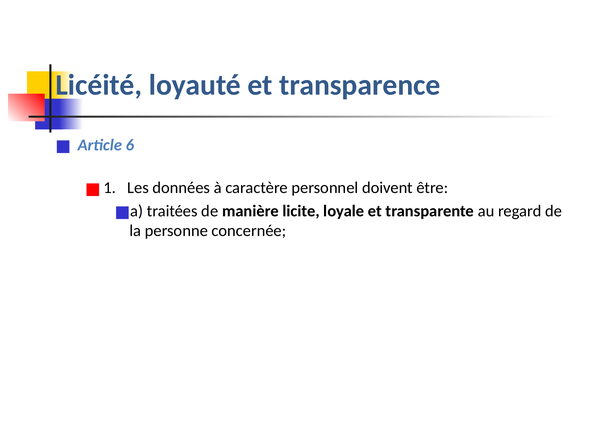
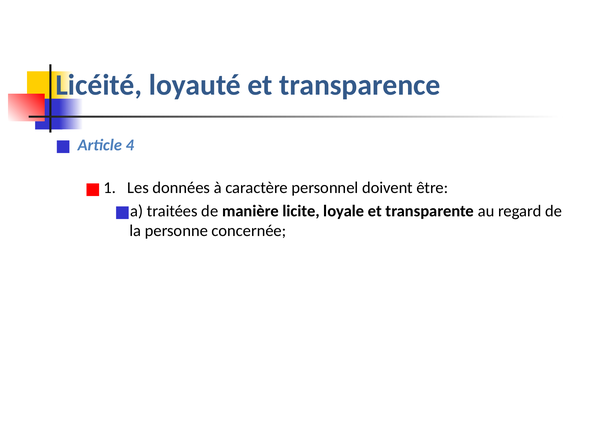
6: 6 -> 4 (130, 145)
